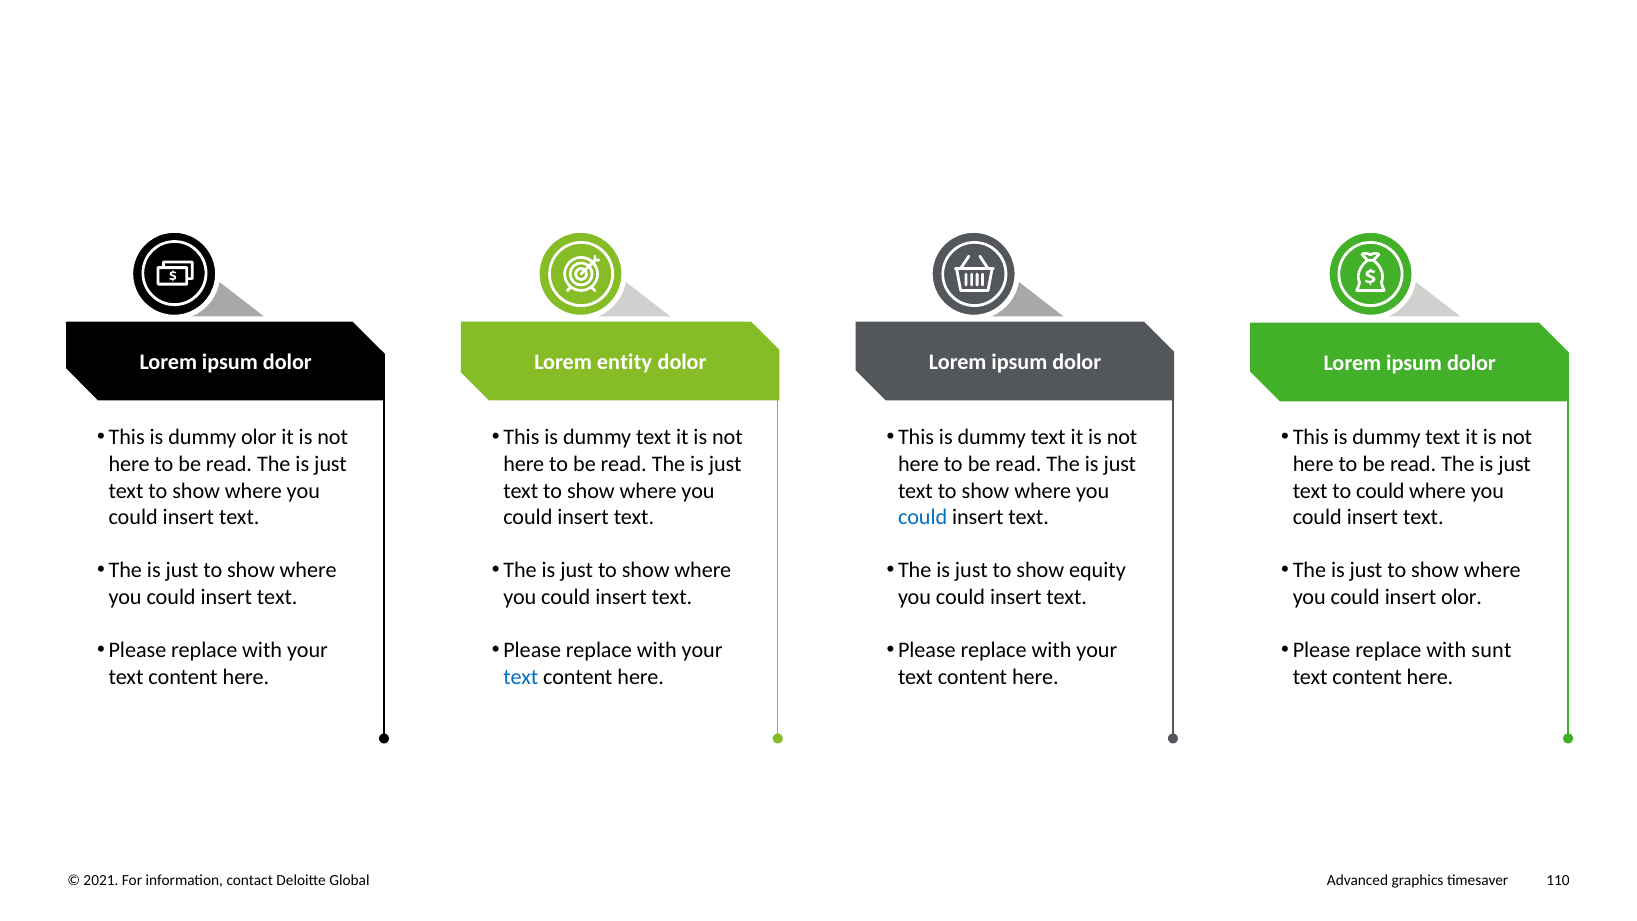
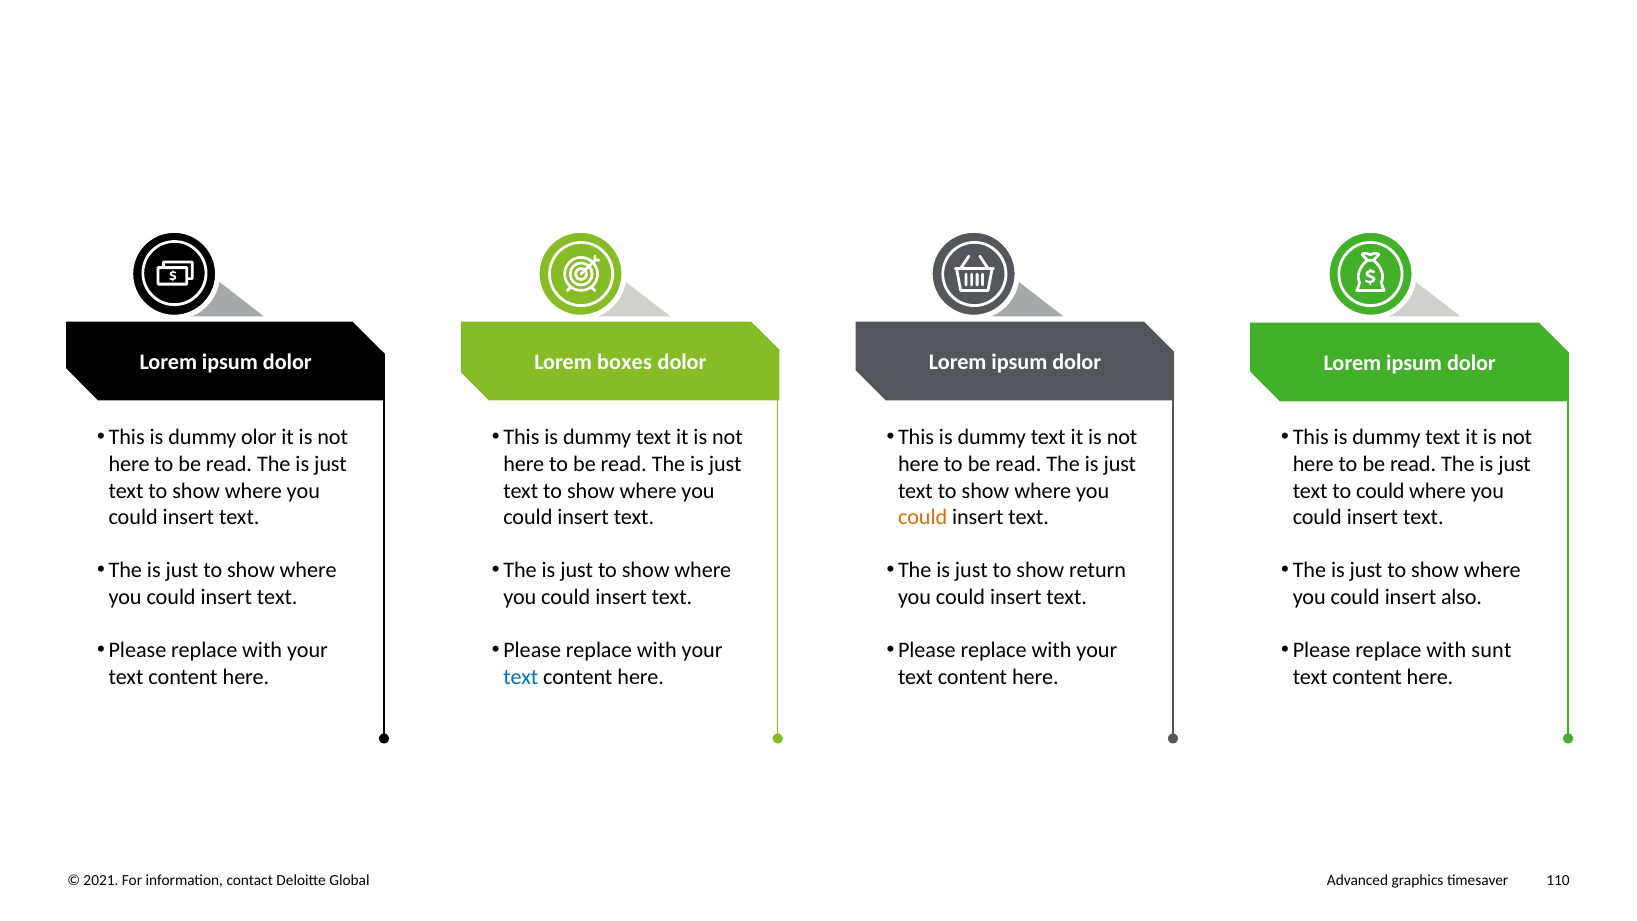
entity: entity -> boxes (625, 362)
could colour: blue -> orange (923, 517)
equity: equity -> return (1098, 571)
insert olor: olor -> also (1461, 597)
